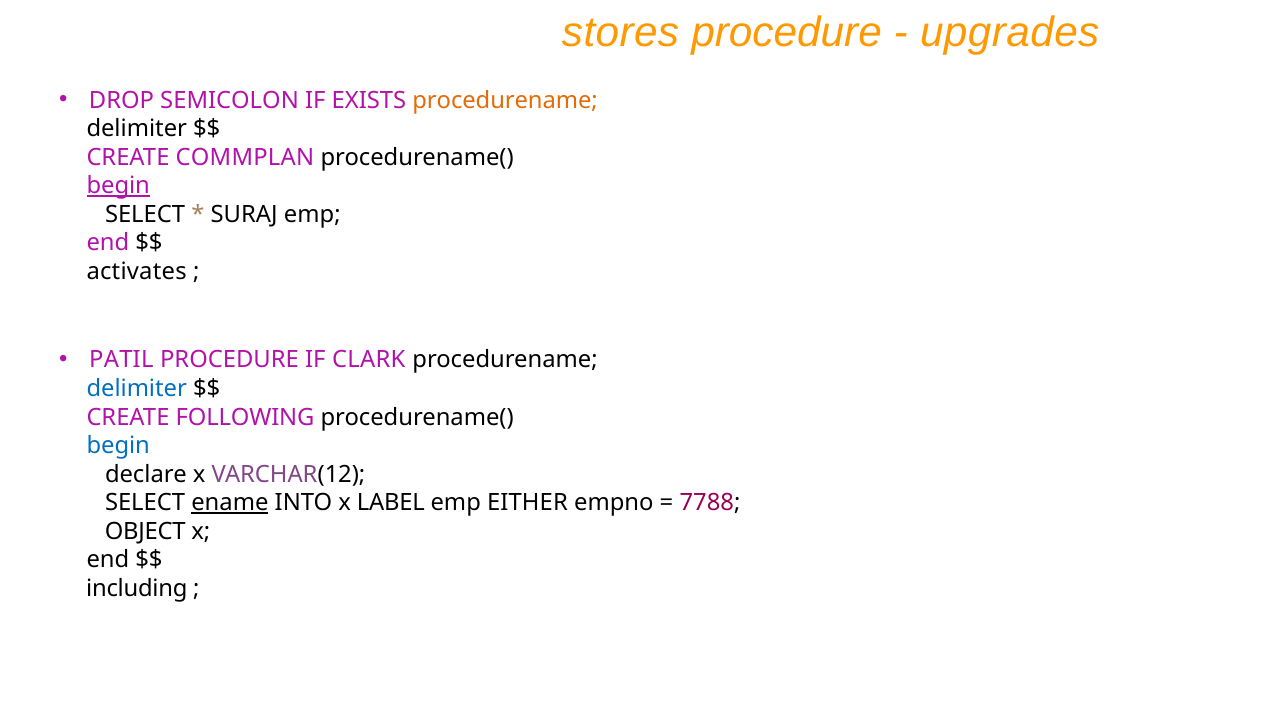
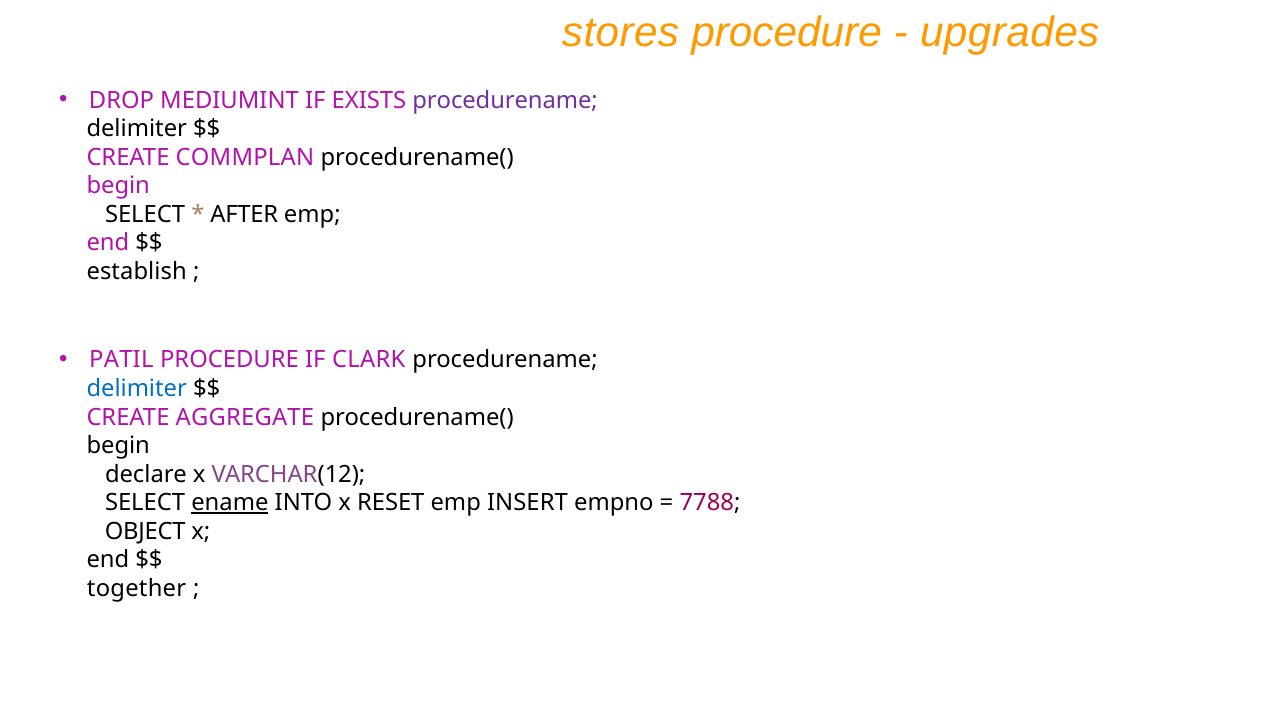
SEMICOLON: SEMICOLON -> MEDIUMINT (230, 100)
procedurename colour: orange -> purple (505, 100)
begin underline: present -> none (118, 186)
SURAJ: SURAJ -> AFTER (244, 214)
activates: activates -> establish (137, 272)
FOLLOWING: FOLLOWING -> AGGREGATE (245, 417)
begin colour: blue -> black (118, 446)
LABEL: LABEL -> RESET (391, 503)
EITHER: EITHER -> INSERT (527, 503)
including: including -> together (137, 588)
